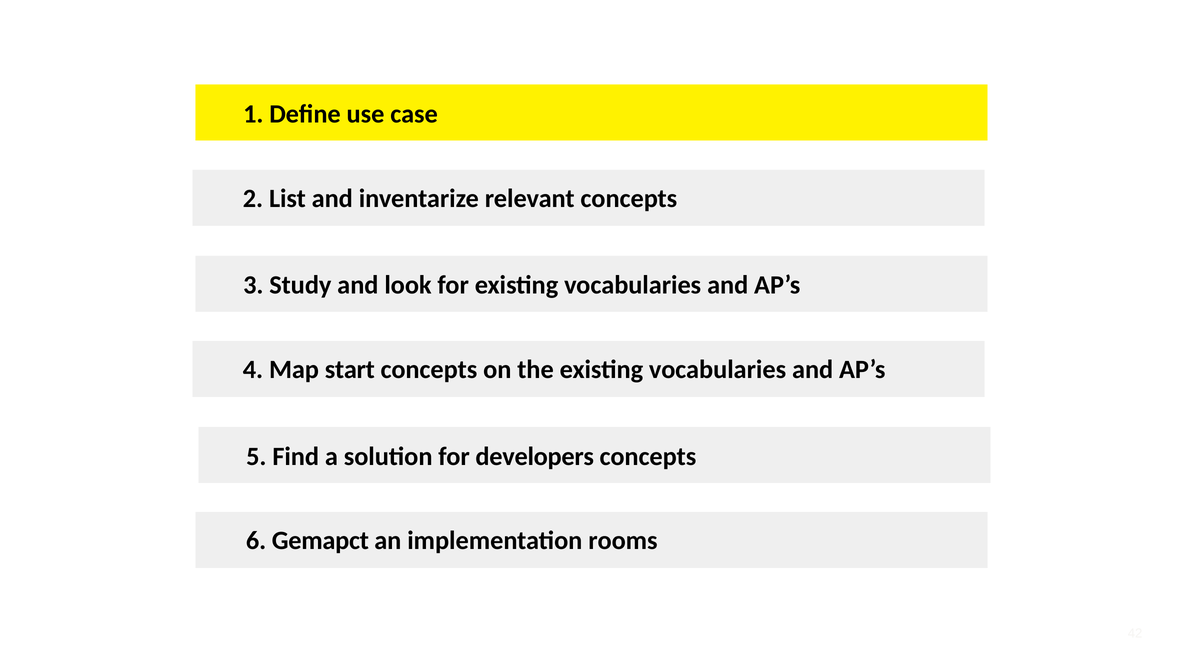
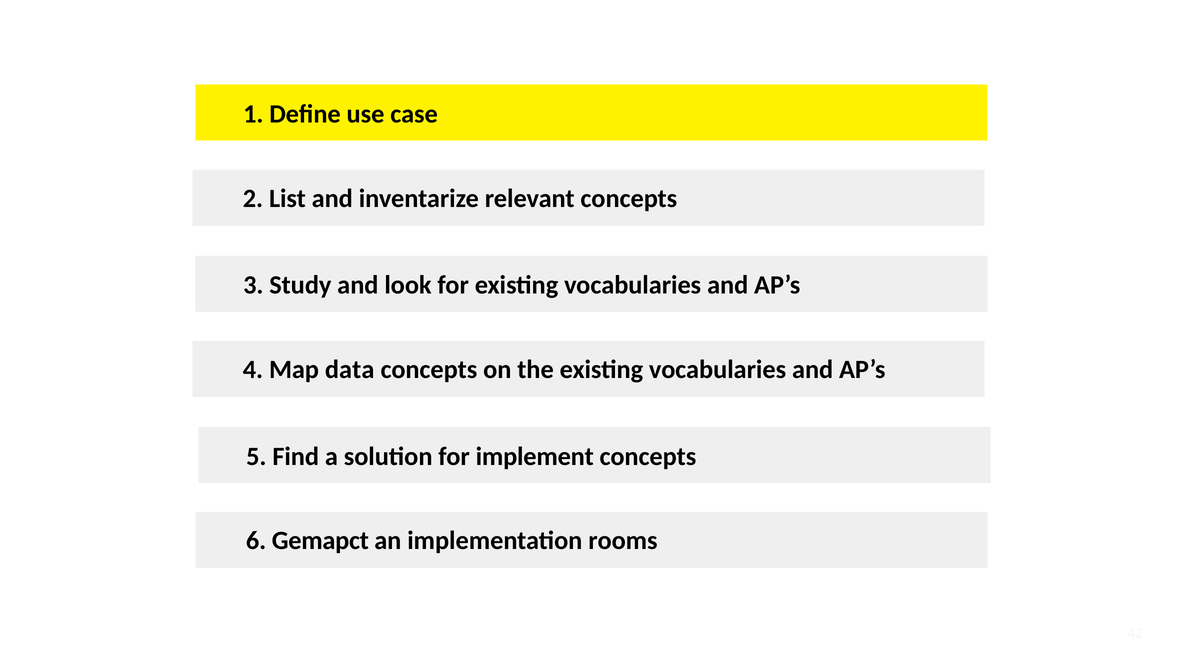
start: start -> data (350, 370)
developers: developers -> implement (535, 456)
